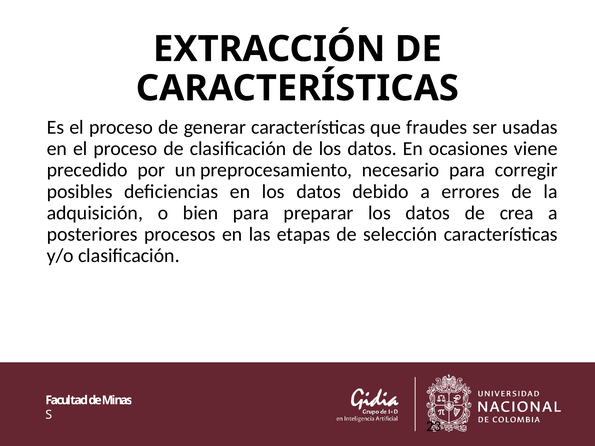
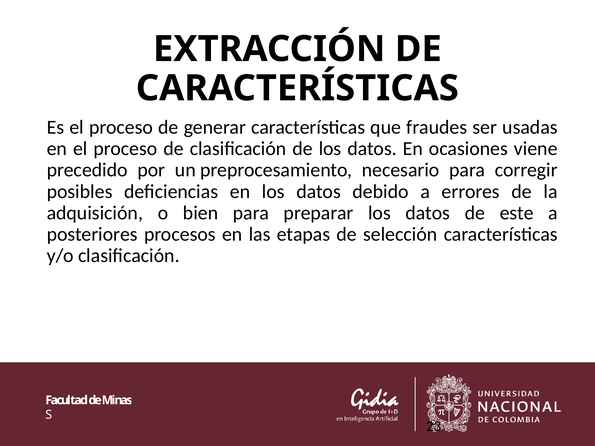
crea: crea -> este (517, 213)
